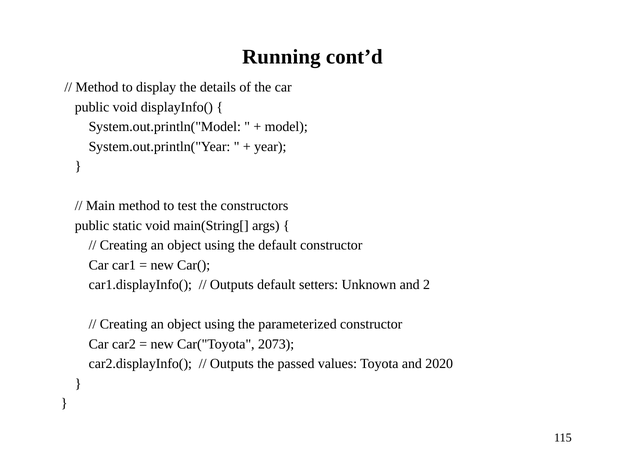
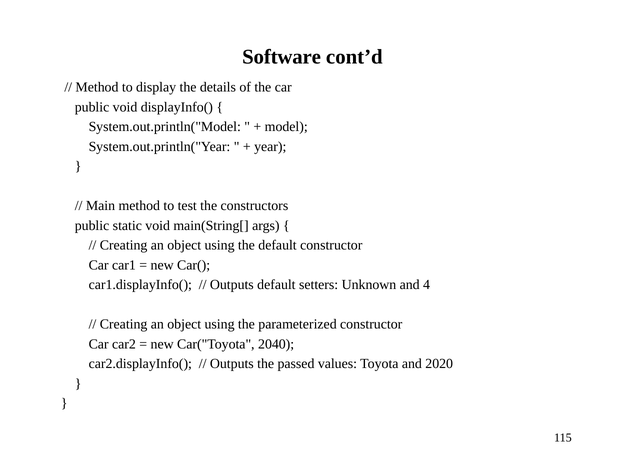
Running: Running -> Software (282, 57)
2: 2 -> 4 (427, 285)
2073: 2073 -> 2040 (276, 345)
